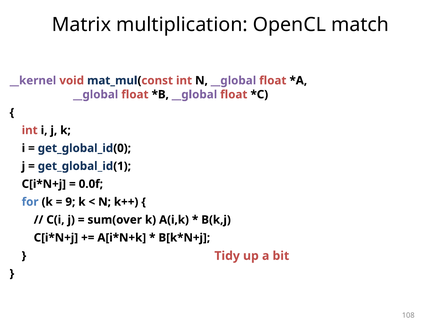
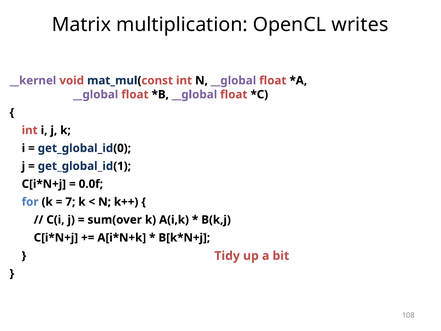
match: match -> writes (360, 25)
9: 9 -> 7 (70, 202)
